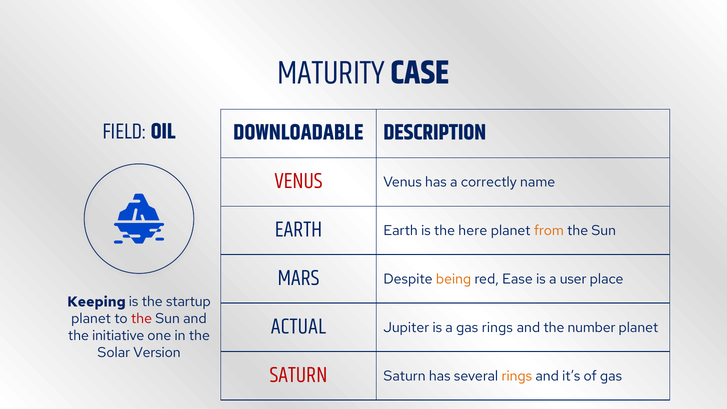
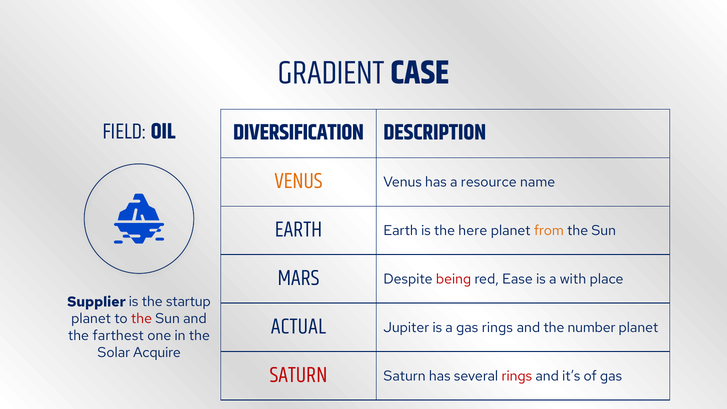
MATURITY: MATURITY -> GRADIENT (331, 73)
DOWNLOADABLE: DOWNLOADABLE -> DIVERSIFICATION (299, 132)
VENUS colour: red -> orange (298, 181)
correctly: correctly -> resource (489, 182)
being colour: orange -> red (454, 279)
user: user -> with (573, 279)
Keeping: Keeping -> Supplier (96, 302)
initiative: initiative -> farthest (118, 336)
Version: Version -> Acquire (157, 353)
rings colour: orange -> red (517, 376)
